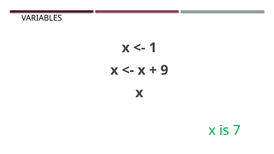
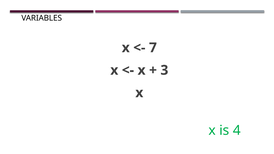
1: 1 -> 7 (153, 48)
9: 9 -> 3 (164, 70)
7: 7 -> 4 (237, 131)
